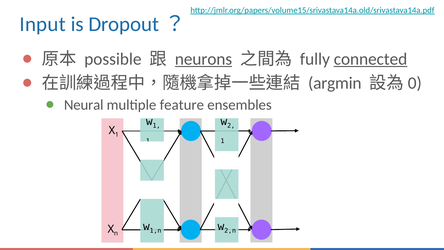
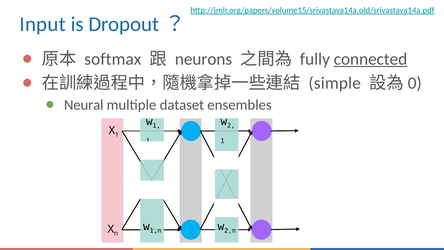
possible: possible -> softmax (113, 59)
neurons underline: present -> none (203, 59)
argmin: argmin -> simple (335, 83)
feature: feature -> dataset (182, 105)
